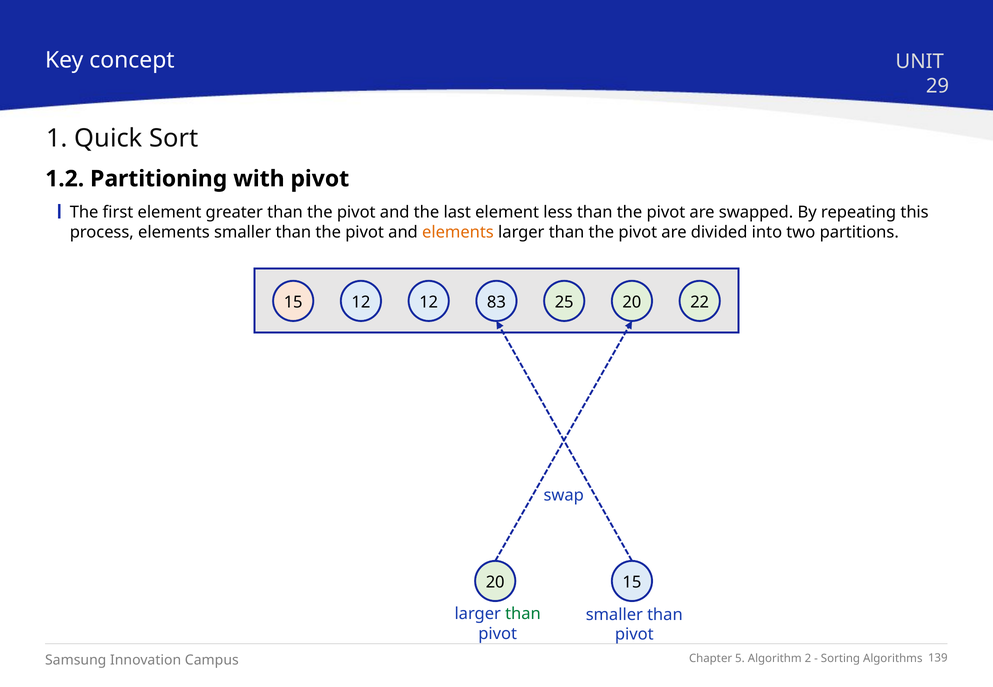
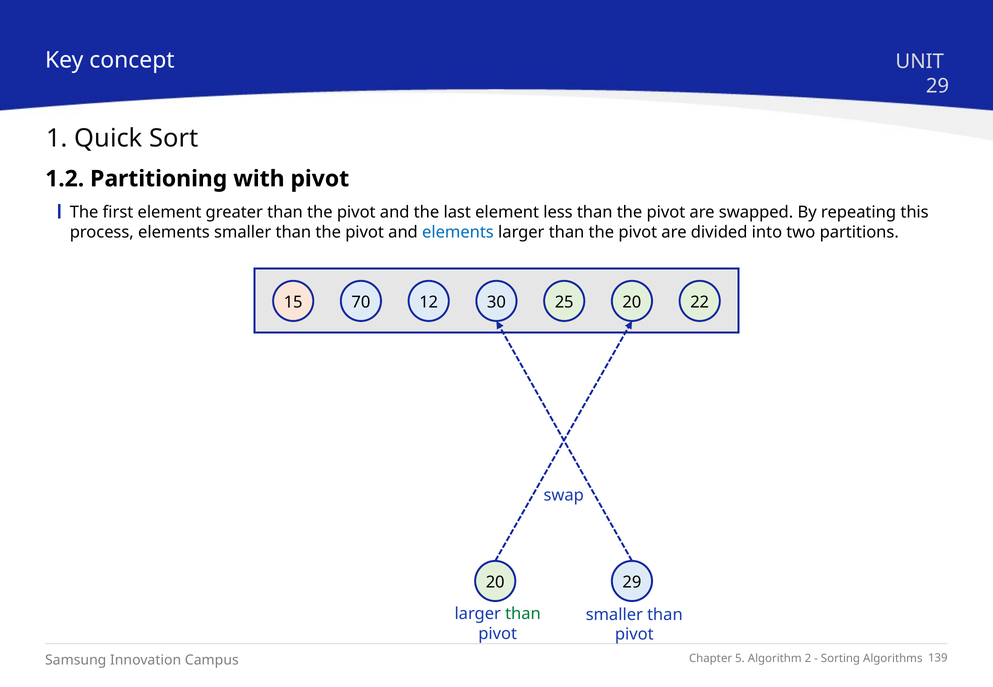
elements colour: orange -> blue (458, 232)
15 12: 12 -> 70 (361, 302)
83: 83 -> 30 (496, 302)
20 15: 15 -> 29 (632, 582)
